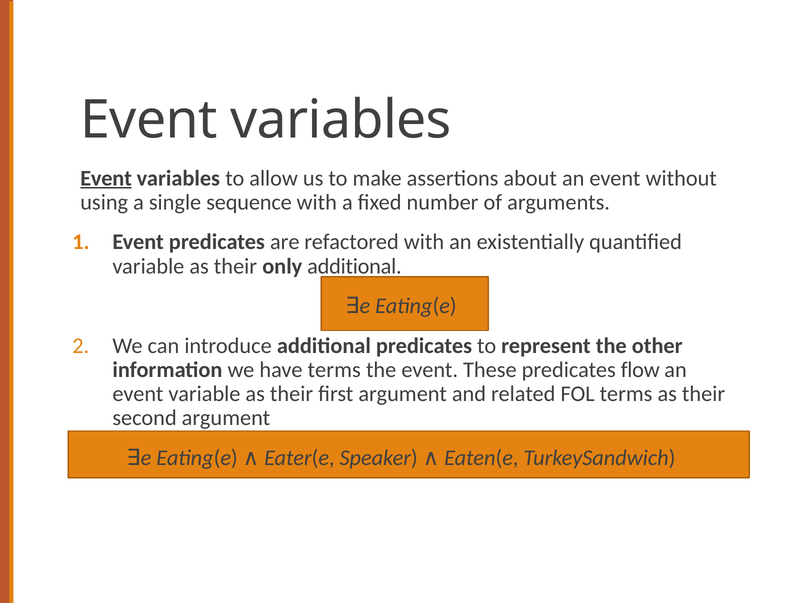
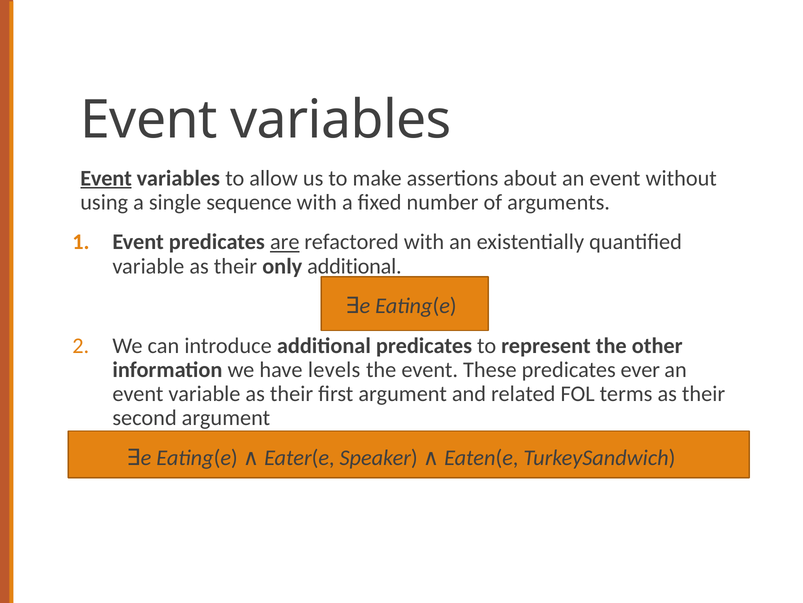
are underline: none -> present (285, 242)
have terms: terms -> levels (334, 369)
flow: flow -> ever (640, 369)
